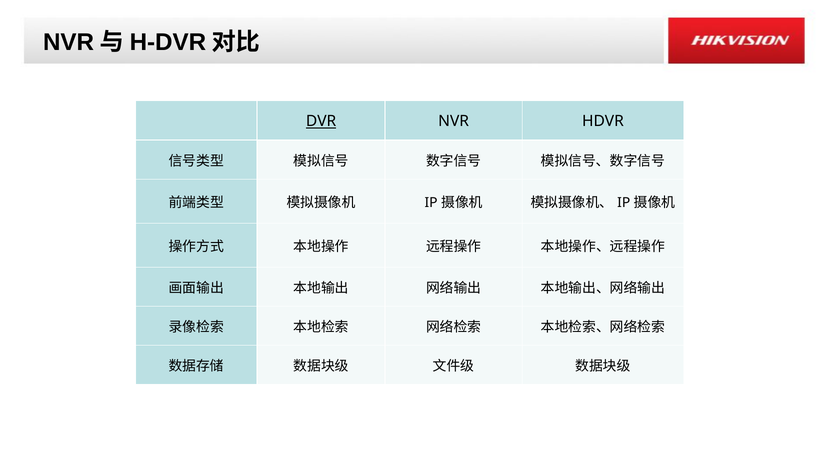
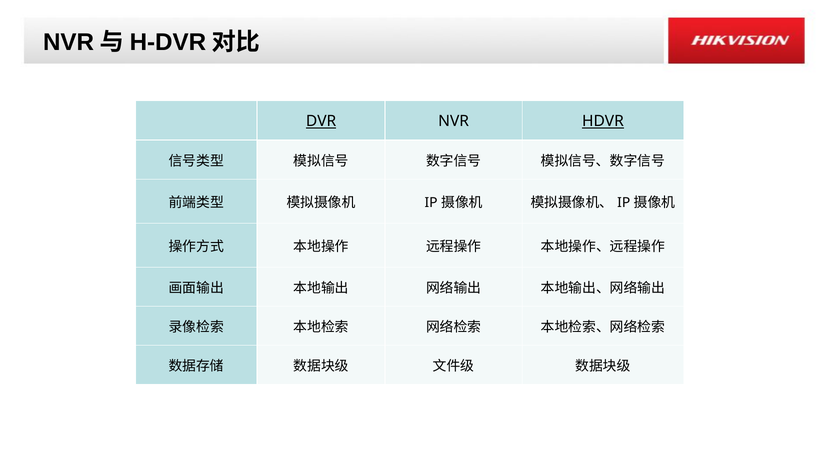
HDVR underline: none -> present (603, 121)
